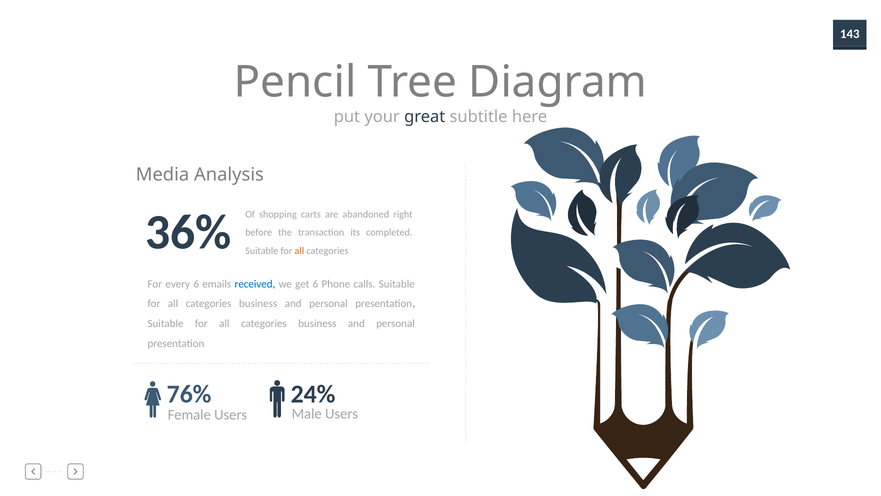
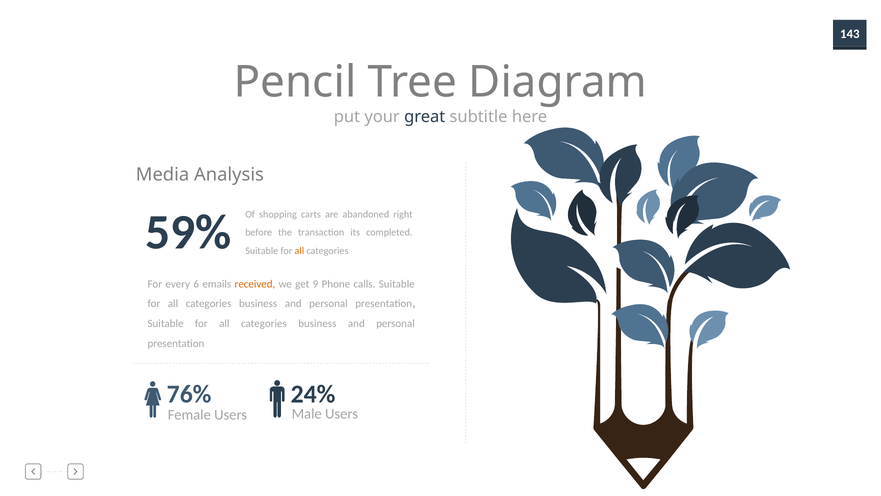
36%: 36% -> 59% (188, 232)
received colour: blue -> orange (255, 284)
get 6: 6 -> 9 (316, 284)
